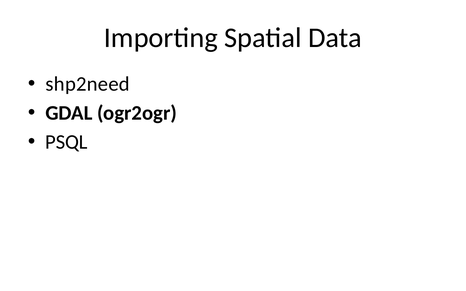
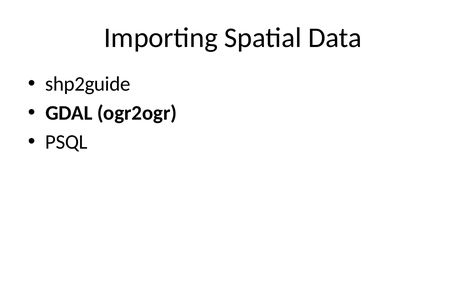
shp2need: shp2need -> shp2guide (88, 84)
